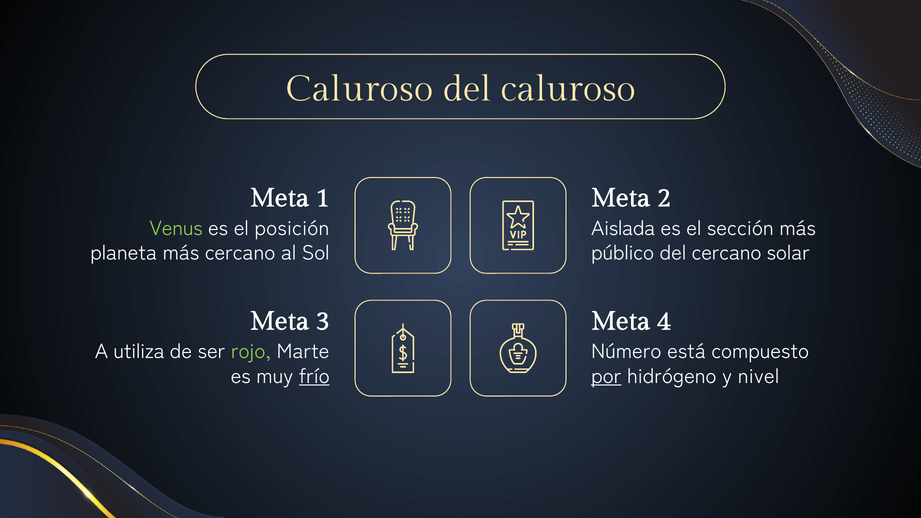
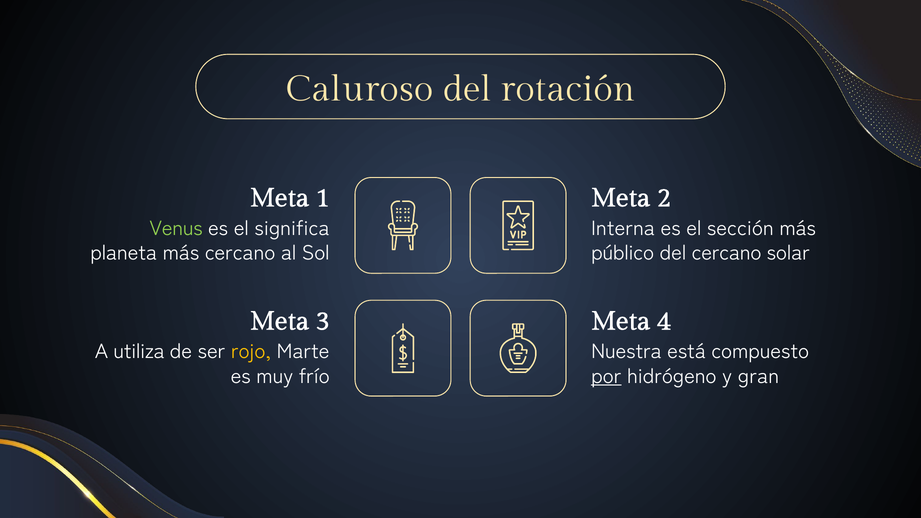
del caluroso: caluroso -> rotación (568, 89)
posición: posición -> significa (292, 229)
Aislada: Aislada -> Interna (623, 229)
rojo colour: light green -> yellow (251, 352)
Número: Número -> Nuestra (626, 352)
frío underline: present -> none (314, 376)
nivel: nivel -> gran (759, 376)
